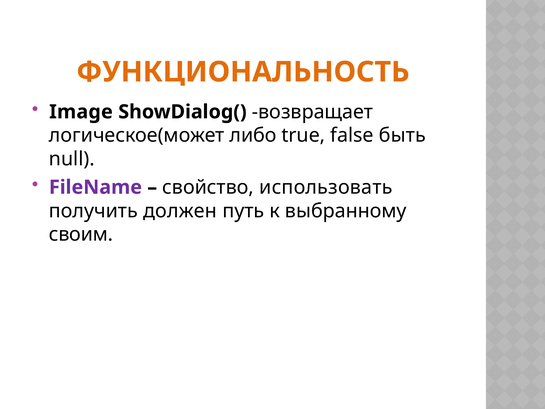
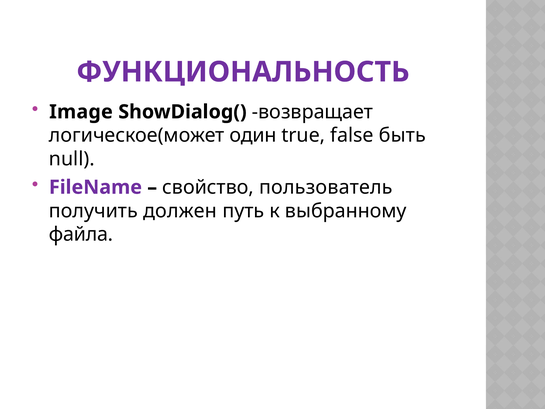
ФУНКЦИОНАЛЬНОСТЬ colour: orange -> purple (243, 72)
либо: либо -> один (253, 135)
использовать: использовать -> пользователь (326, 187)
своим: своим -> файла (81, 234)
